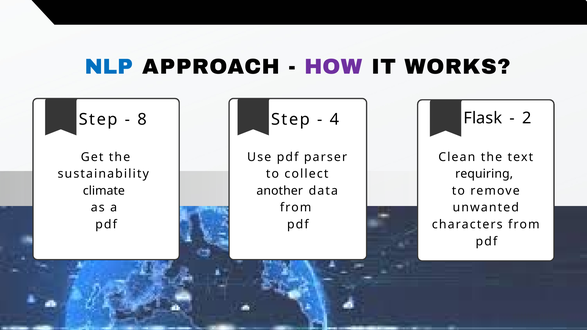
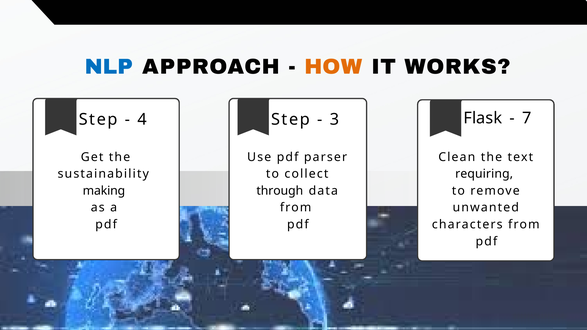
HOW colour: purple -> orange (333, 67)
2: 2 -> 7 (527, 118)
8: 8 -> 4 (142, 120)
4: 4 -> 3 (335, 120)
another: another -> through (280, 191)
climate: climate -> making (104, 191)
